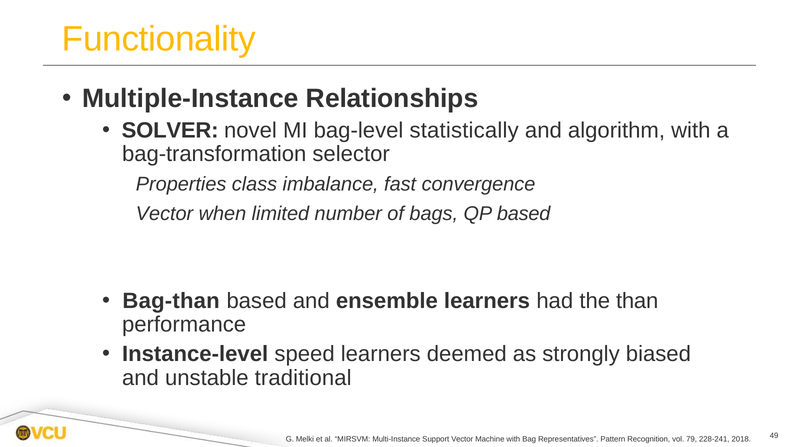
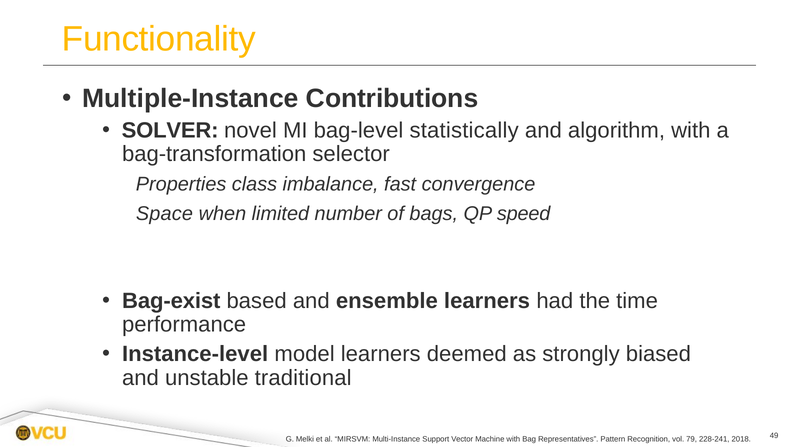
Relationships: Relationships -> Contributions (392, 99)
Vector: Vector -> Space (164, 214)
QP based: based -> speed (524, 214)
Bag-than: Bag-than -> Bag-exist (171, 301)
than: than -> time (637, 301)
speed: speed -> model (305, 354)
